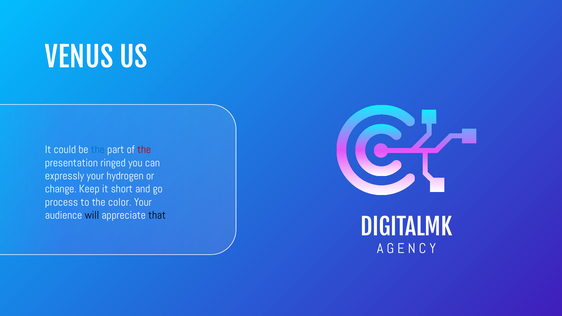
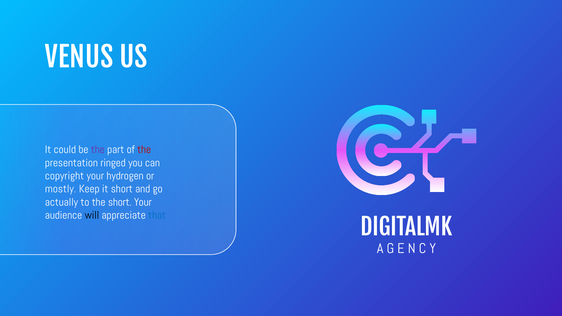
the colour: blue -> purple (98, 150)
expressly: expressly -> copyright (64, 176)
change: change -> mostly (61, 189)
process: process -> actually (61, 202)
the color: color -> short (120, 202)
that colour: black -> blue (157, 215)
